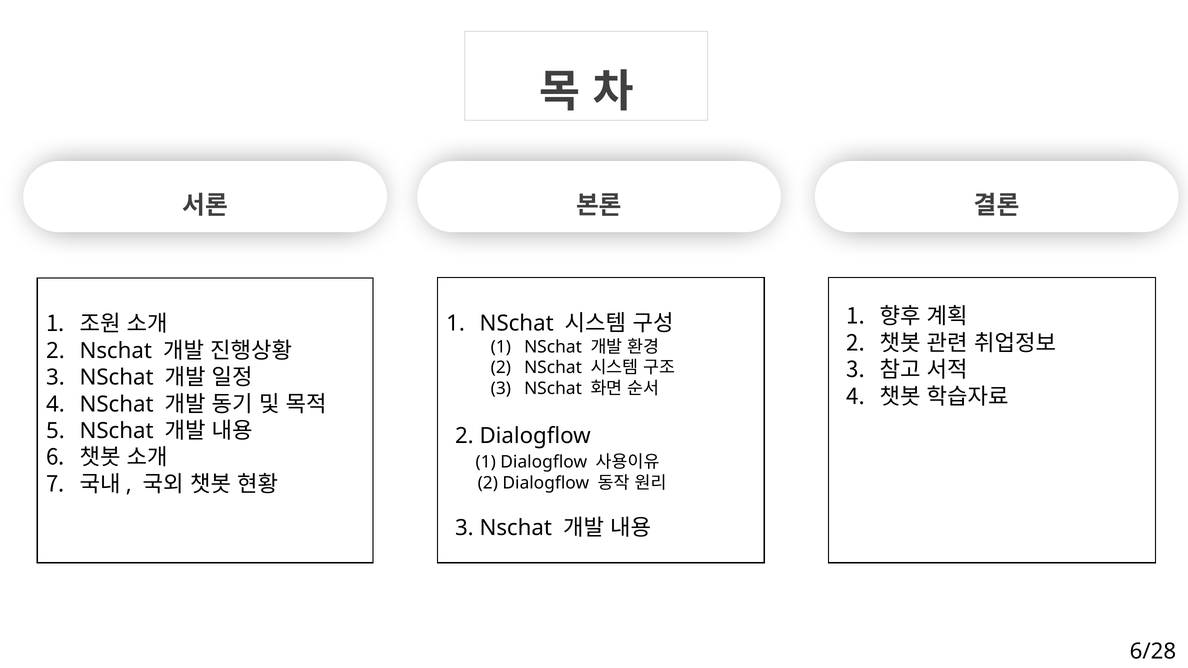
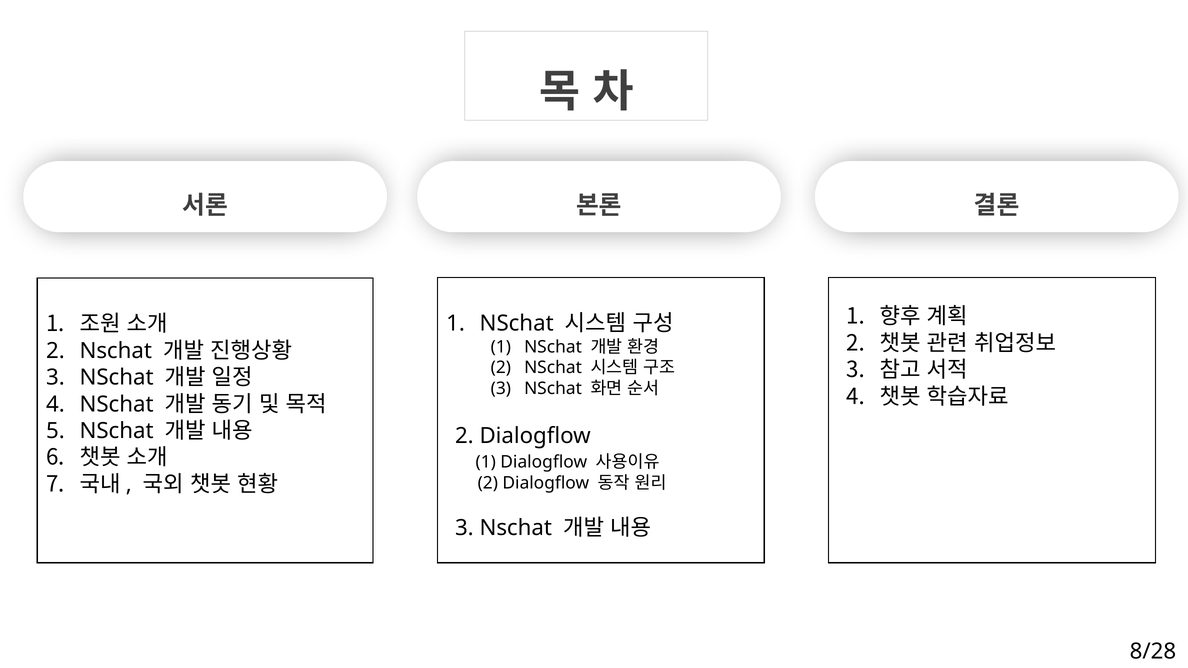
6/28: 6/28 -> 8/28 (1153, 652)
